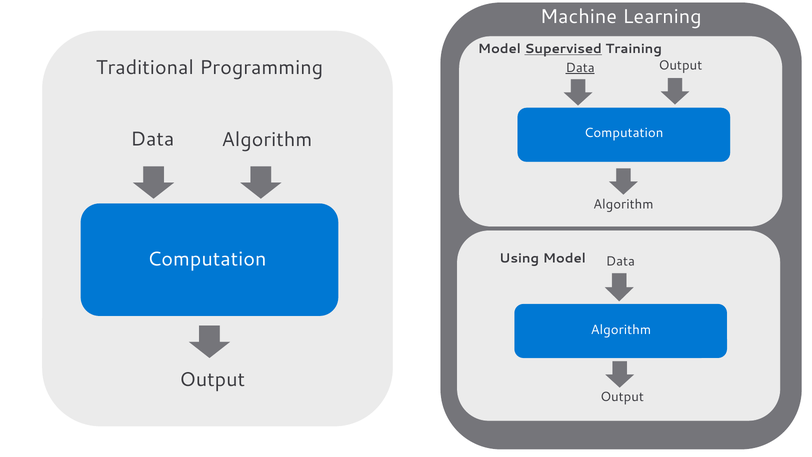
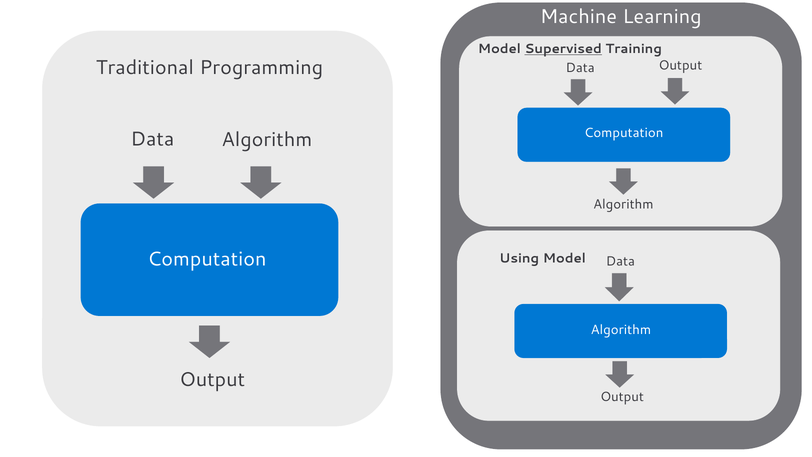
Data underline: present -> none (580, 68)
